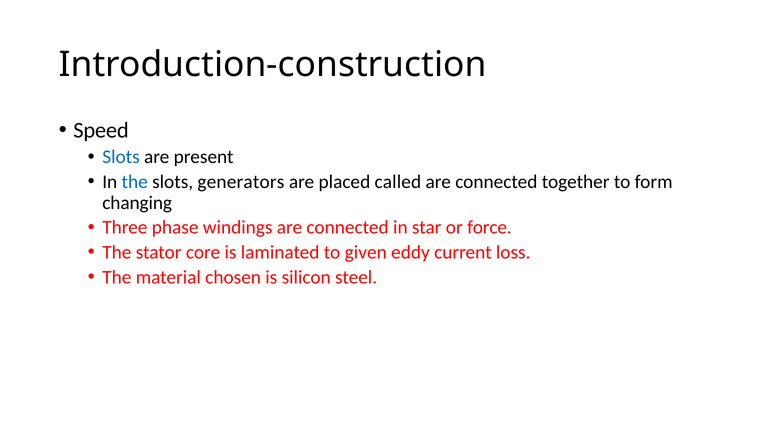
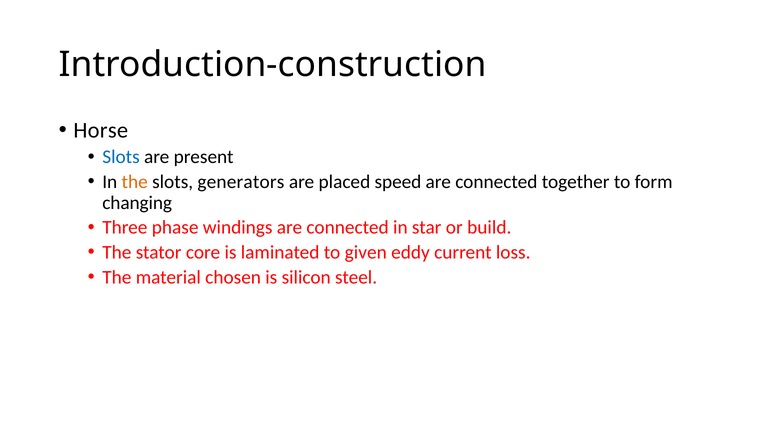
Speed: Speed -> Horse (101, 131)
the colour: blue -> orange (135, 182)
called: called -> speed (398, 182)
force: force -> build (489, 228)
